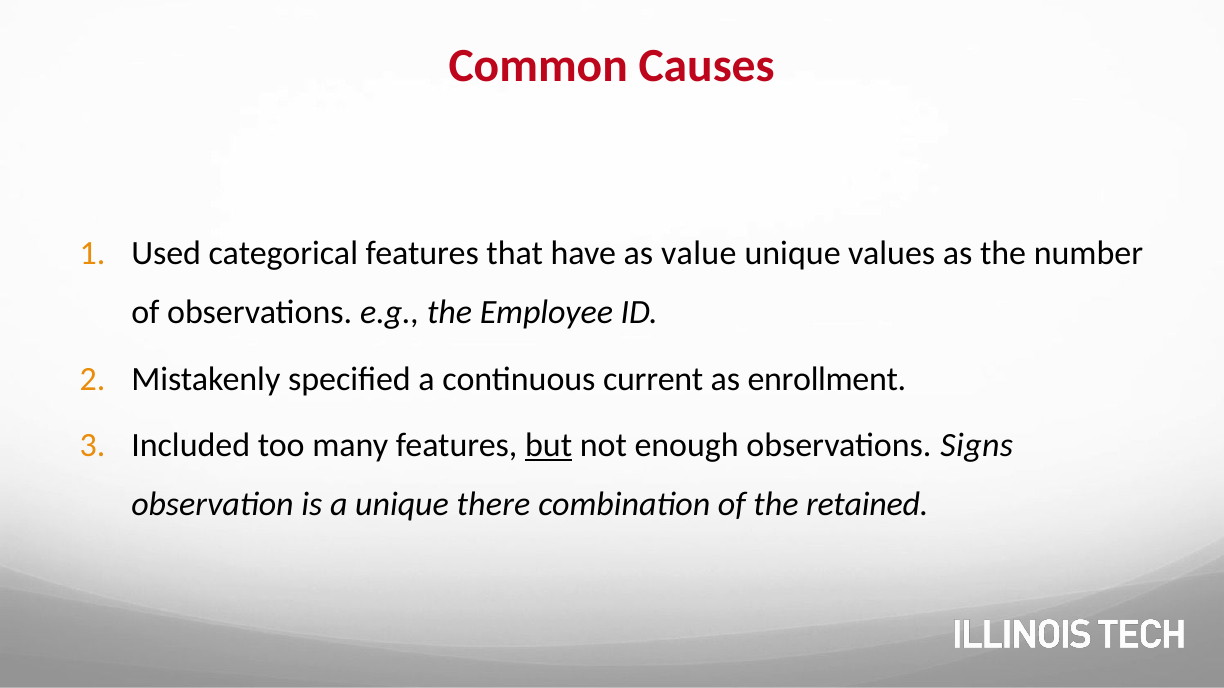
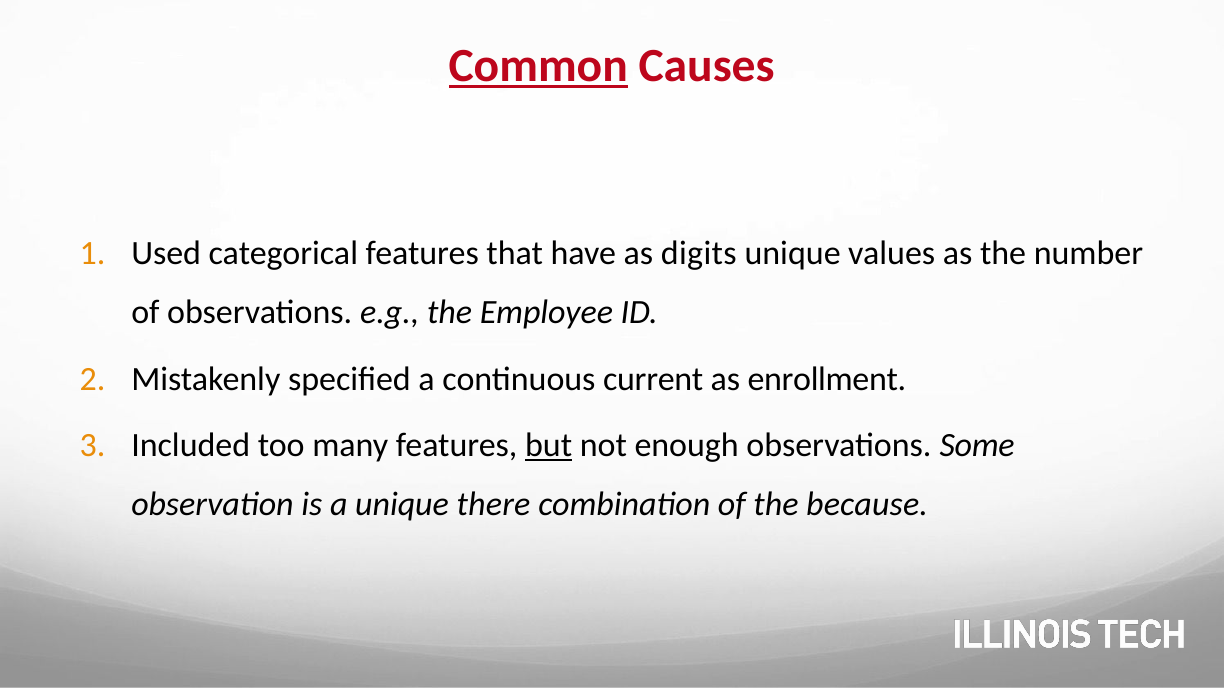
Common underline: none -> present (538, 66)
value: value -> digits (699, 253)
Signs: Signs -> Some (977, 446)
retained: retained -> because (867, 505)
